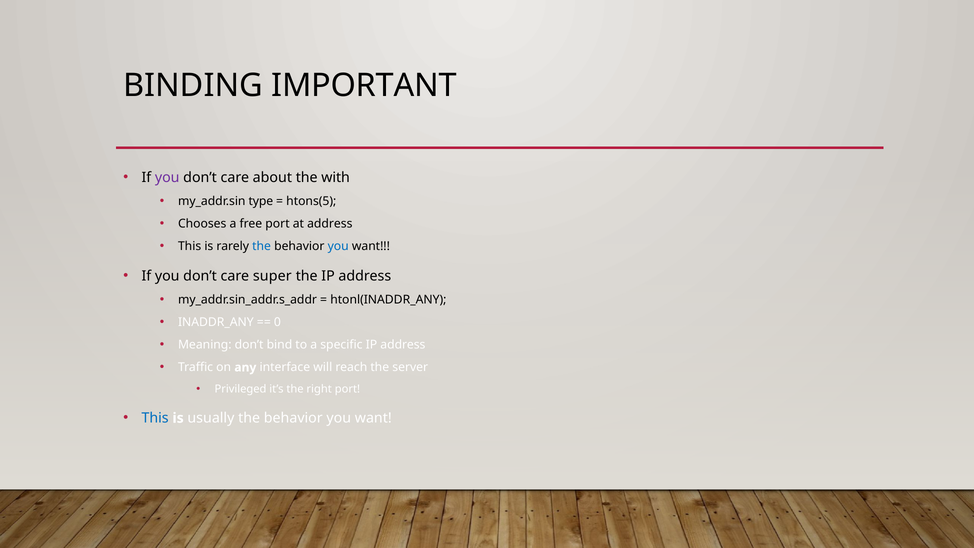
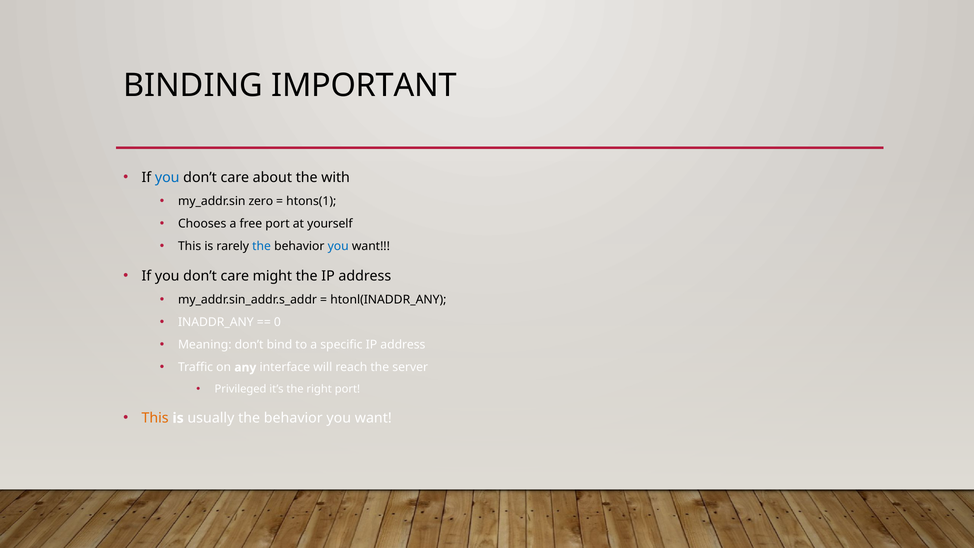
you colour: purple -> blue (167, 178)
type: type -> zero (261, 201)
htons(5: htons(5 -> htons(1 (311, 201)
at address: address -> yourself (330, 224)
super: super -> might (272, 276)
This colour: blue -> orange (155, 418)
